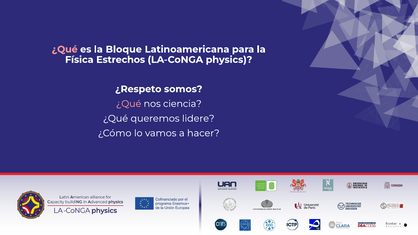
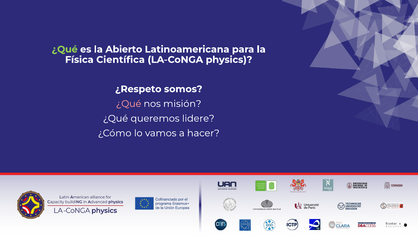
¿Qué colour: pink -> light green (65, 49)
Bloque: Bloque -> Abierto (124, 49)
Estrechos: Estrechos -> Científica (121, 60)
ciencia: ciencia -> misión (182, 104)
